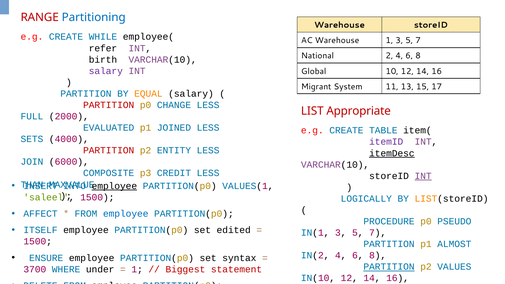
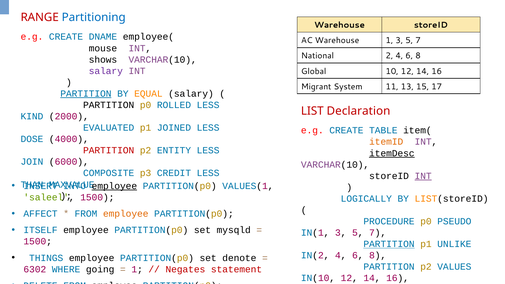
WHILE: WHILE -> DNAME (103, 37)
refer: refer -> mouse (103, 48)
birth: birth -> shows (103, 60)
PARTITION underline: none -> present (86, 94)
PARTITION colour: red -> black (109, 105)
CHANGE: CHANGE -> ROLLED (174, 105)
Appropriate: Appropriate -> Declaration (359, 111)
FULL: FULL -> KIND (32, 116)
SETS: SETS -> DOSE (32, 139)
itemID colour: purple -> orange (386, 142)
employee colour: blue -> orange (126, 214)
edited: edited -> mysqld (234, 230)
PARTITION underline: none -> present (389, 244)
ALMOST: ALMOST -> UNLIKE (454, 244)
ENSURE: ENSURE -> THINGS (46, 258)
syntax: syntax -> denote (239, 258)
PARTITION underline: present -> none (389, 267)
3700: 3700 -> 6302 (35, 269)
under: under -> going (100, 269)
Biggest: Biggest -> Negates (185, 269)
